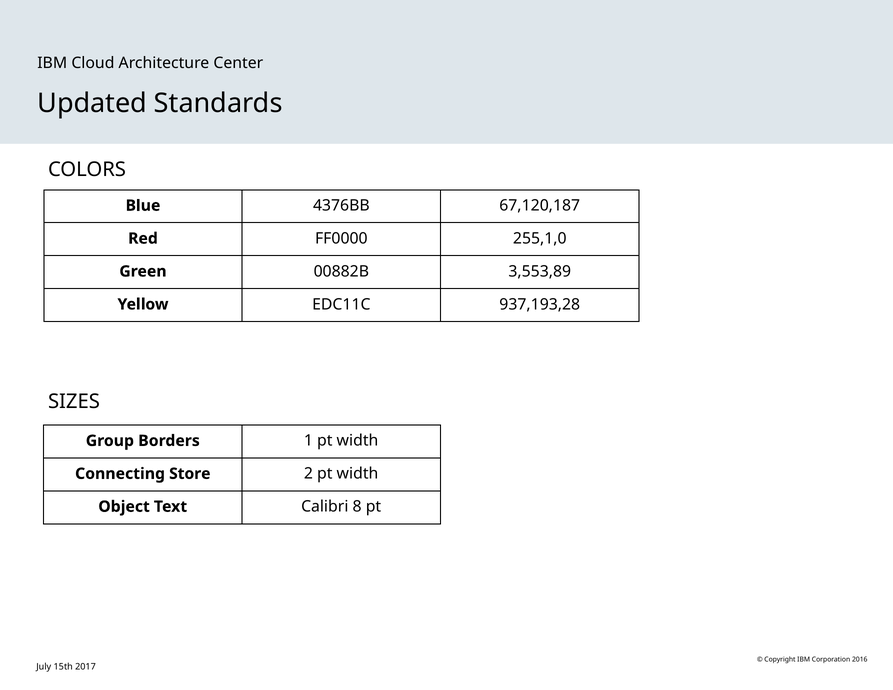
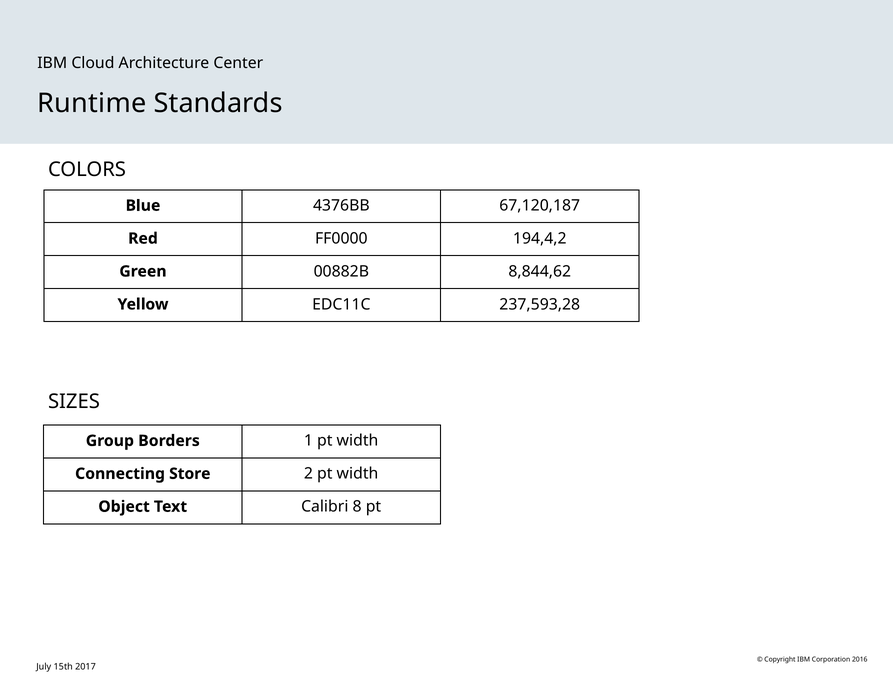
Updated: Updated -> Runtime (92, 103)
255,1,0: 255,1,0 -> 194,4,2 (540, 238)
3,553,89: 3,553,89 -> 8,844,62 (540, 271)
937,193,28: 937,193,28 -> 237,593,28 (540, 304)
